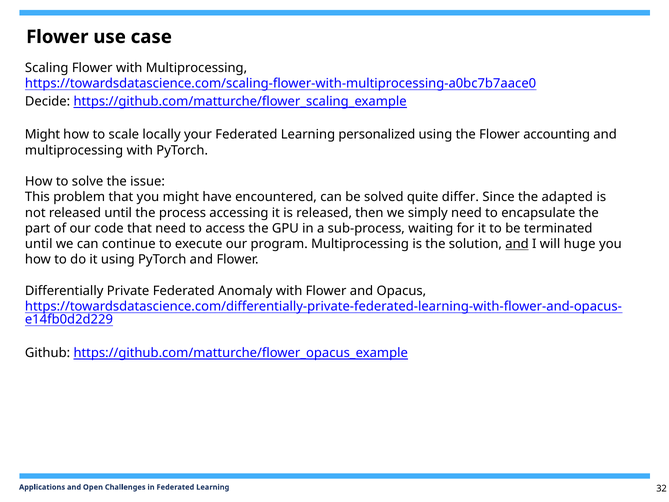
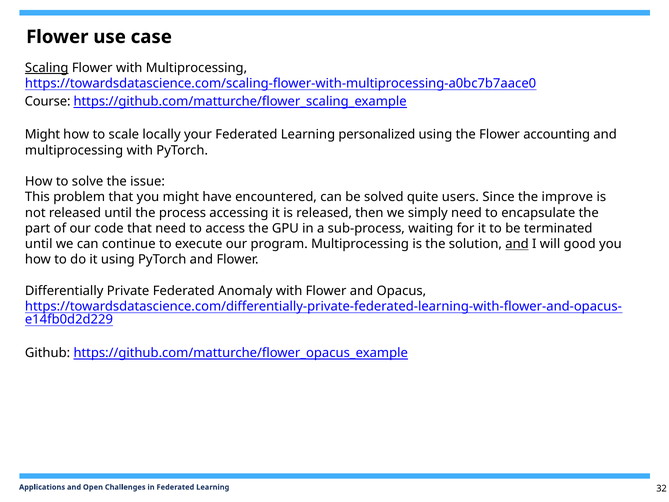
Scaling underline: none -> present (47, 68)
Decide: Decide -> Course (48, 101)
differ: differ -> users (460, 197)
adapted: adapted -> improve (567, 197)
huge: huge -> good (580, 244)
